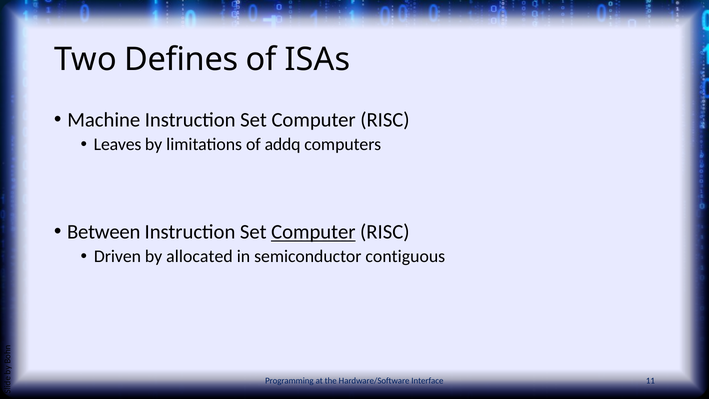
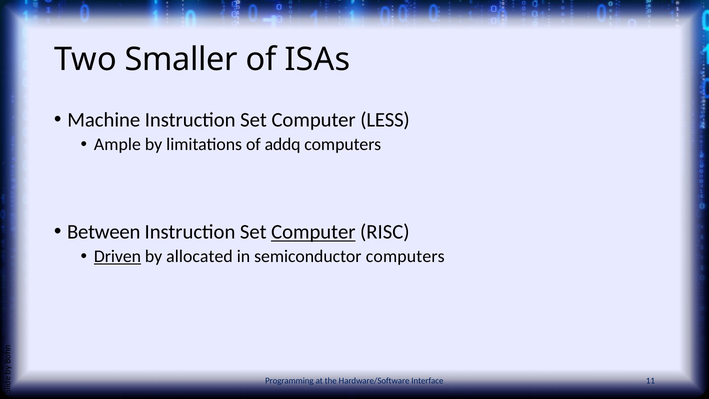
Defines: Defines -> Smaller (181, 60)
RISC: RISC -> LESS (385, 120)
Leaves: Leaves -> Ample (117, 144)
Driven underline: none -> present (117, 256)
semiconductor contiguous: contiguous -> computers (405, 256)
